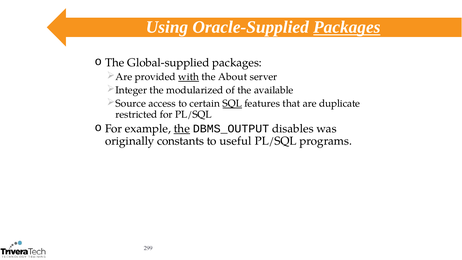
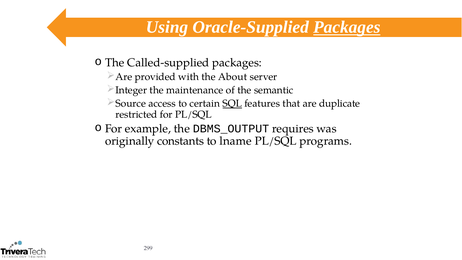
Global-supplied: Global-supplied -> Called-supplied (168, 63)
with underline: present -> none (189, 77)
modularized: modularized -> maintenance (195, 90)
available: available -> semantic (274, 90)
the underline: present -> none (182, 128)
disables: disables -> requires (293, 128)
useful: useful -> lname (236, 141)
